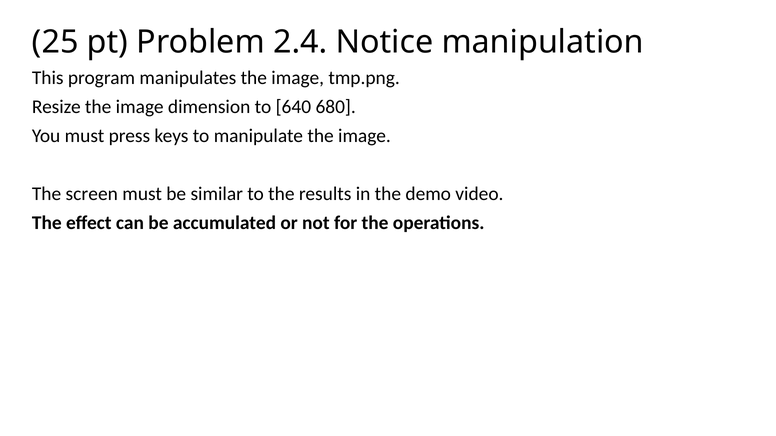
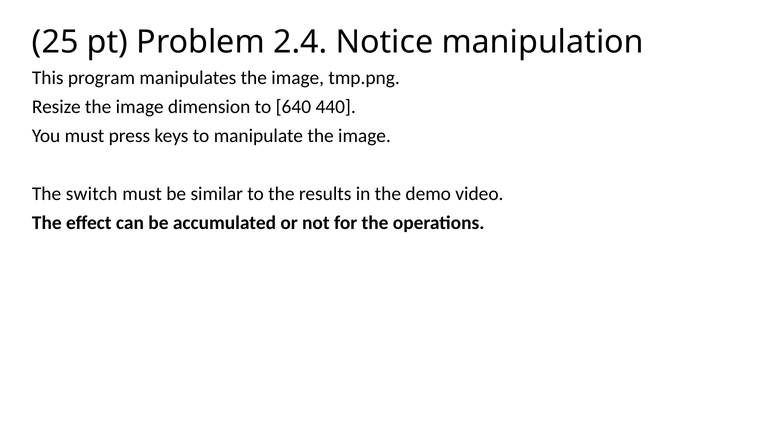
680: 680 -> 440 (336, 107)
screen: screen -> switch (92, 194)
